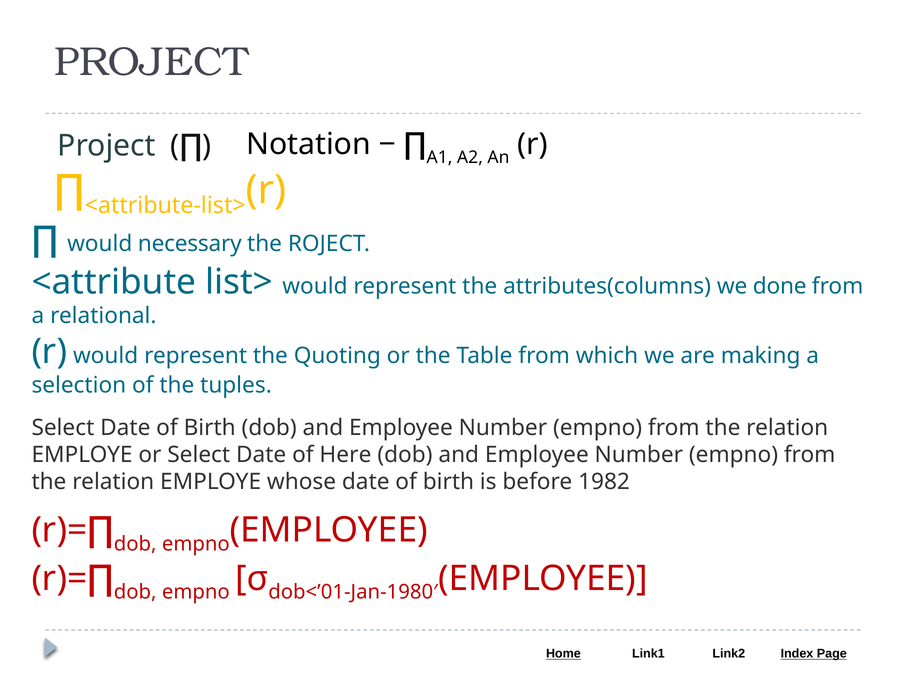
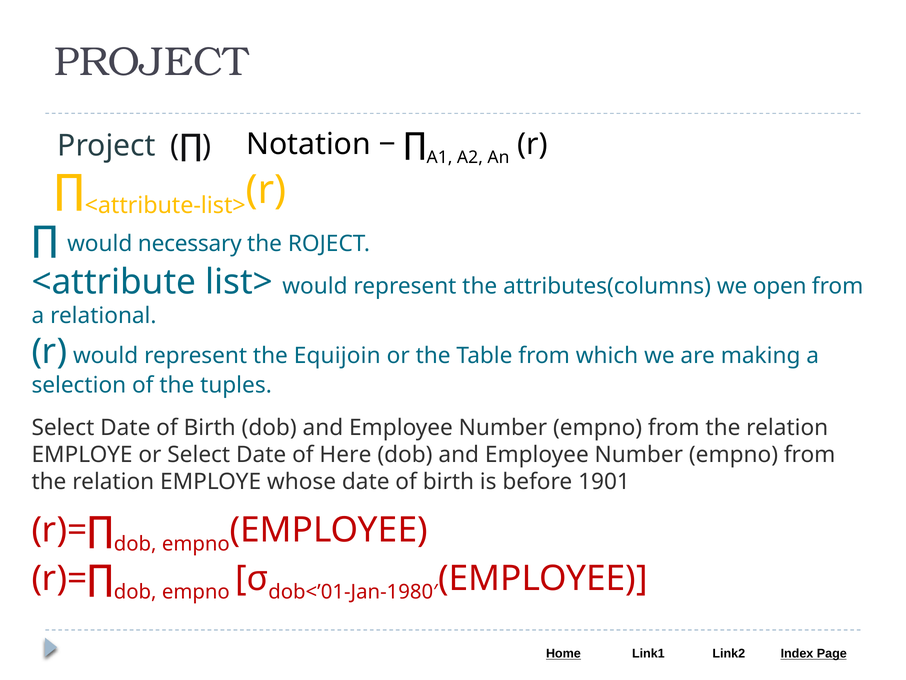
done: done -> open (780, 286)
Quoting: Quoting -> Equijoin (337, 355)
1982: 1982 -> 1901 (604, 482)
